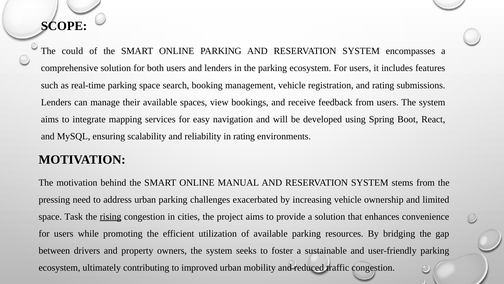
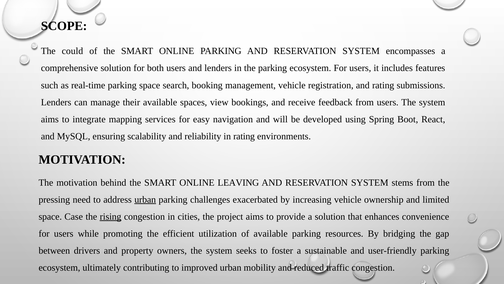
MANUAL: MANUAL -> LEAVING (238, 182)
urban underline: none -> present (145, 199)
Task: Task -> Case (74, 216)
